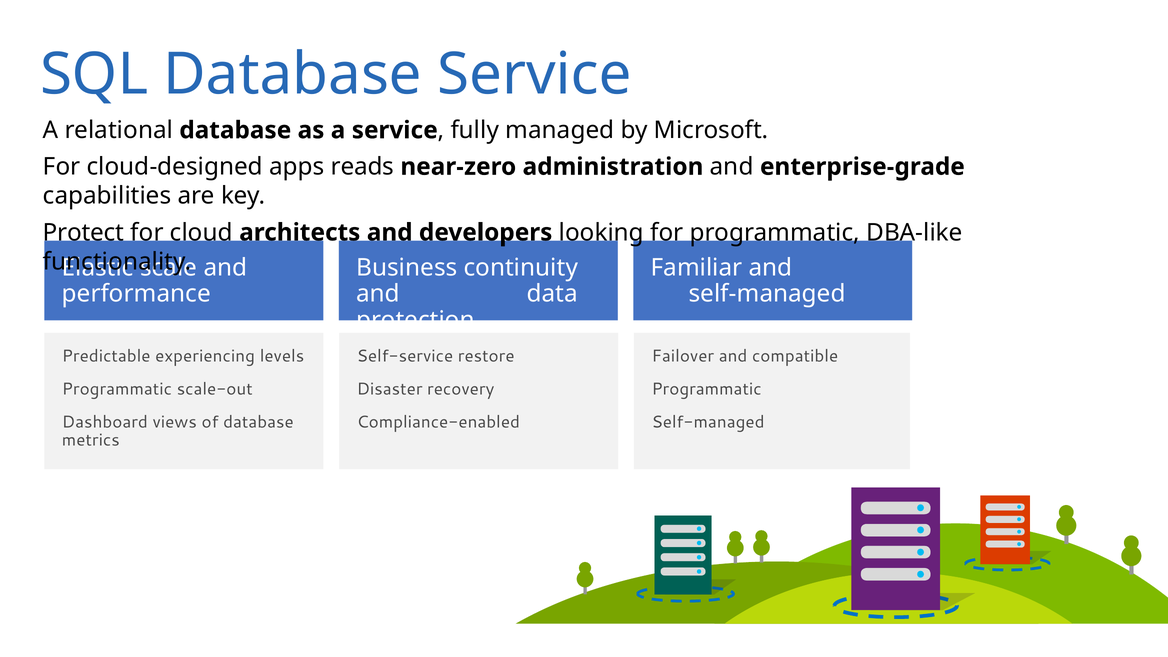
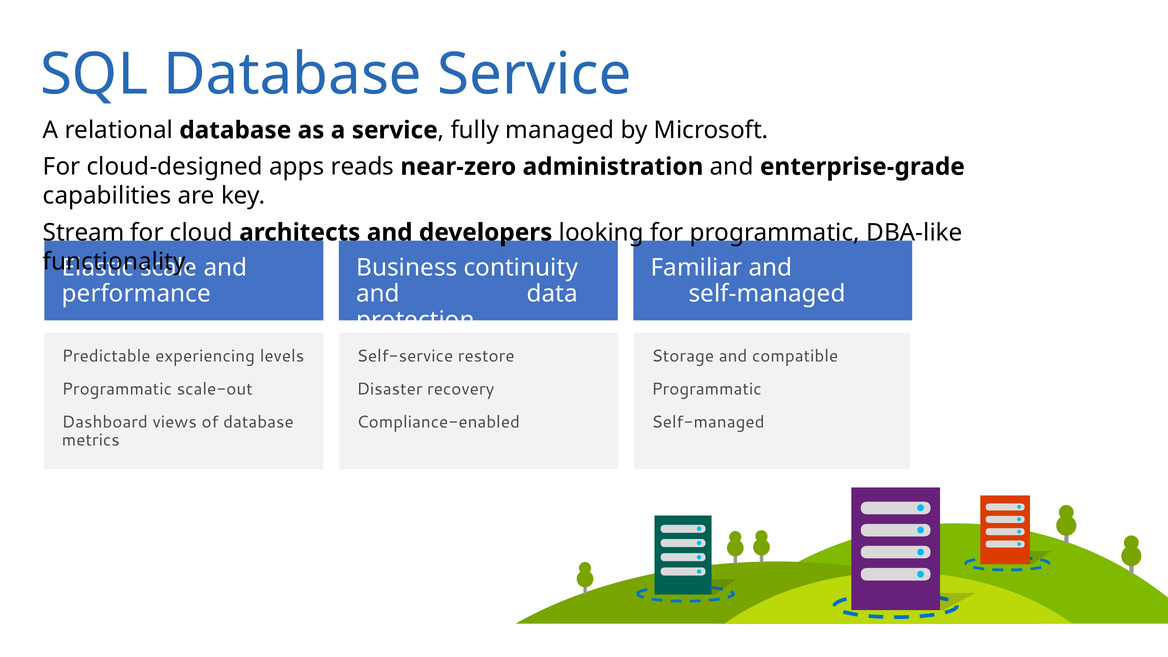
Protect: Protect -> Stream (84, 232)
Failover: Failover -> Storage (683, 356)
